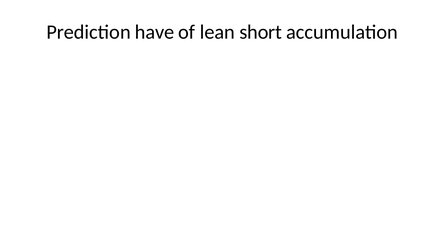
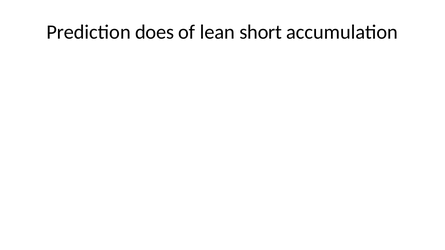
have: have -> does (155, 32)
